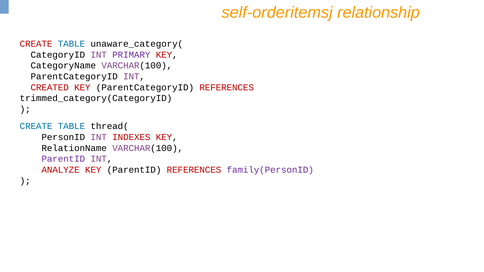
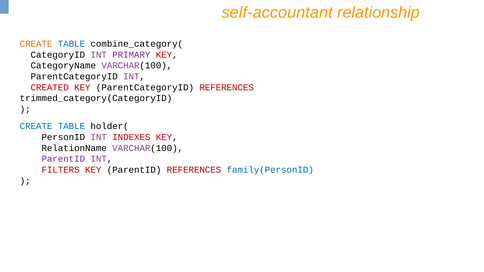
self-orderitemsj: self-orderitemsj -> self-accountant (277, 13)
CREATE colour: red -> orange (36, 44)
unaware_category(: unaware_category( -> combine_category( (137, 44)
thread(: thread( -> holder( (110, 126)
ANALYZE: ANALYZE -> FILTERS (61, 170)
family(PersonID colour: purple -> blue (270, 170)
